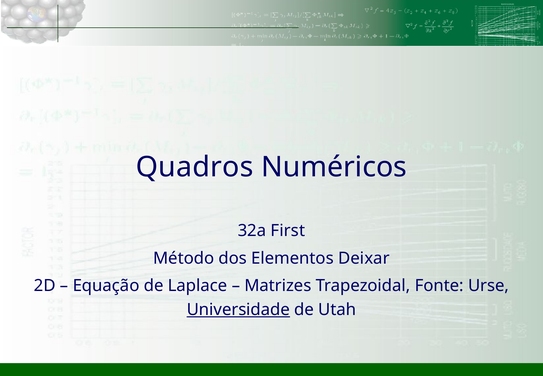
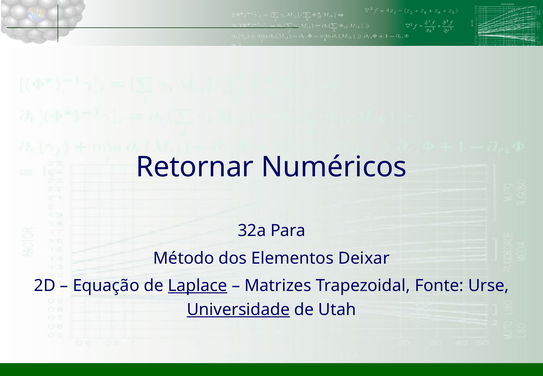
Quadros: Quadros -> Retornar (195, 167)
First: First -> Para (288, 231)
Laplace underline: none -> present (198, 286)
